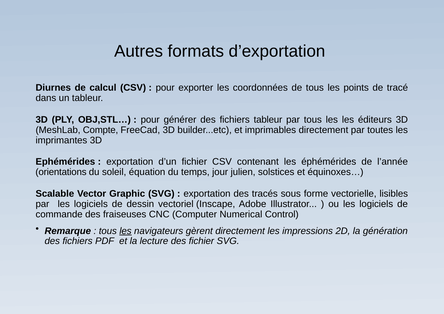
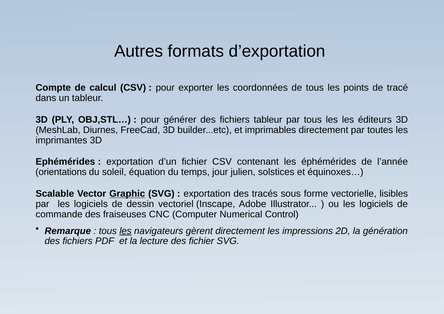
Diurnes: Diurnes -> Compte (53, 88)
Compte: Compte -> Diurnes (101, 130)
Graphic underline: none -> present (127, 194)
